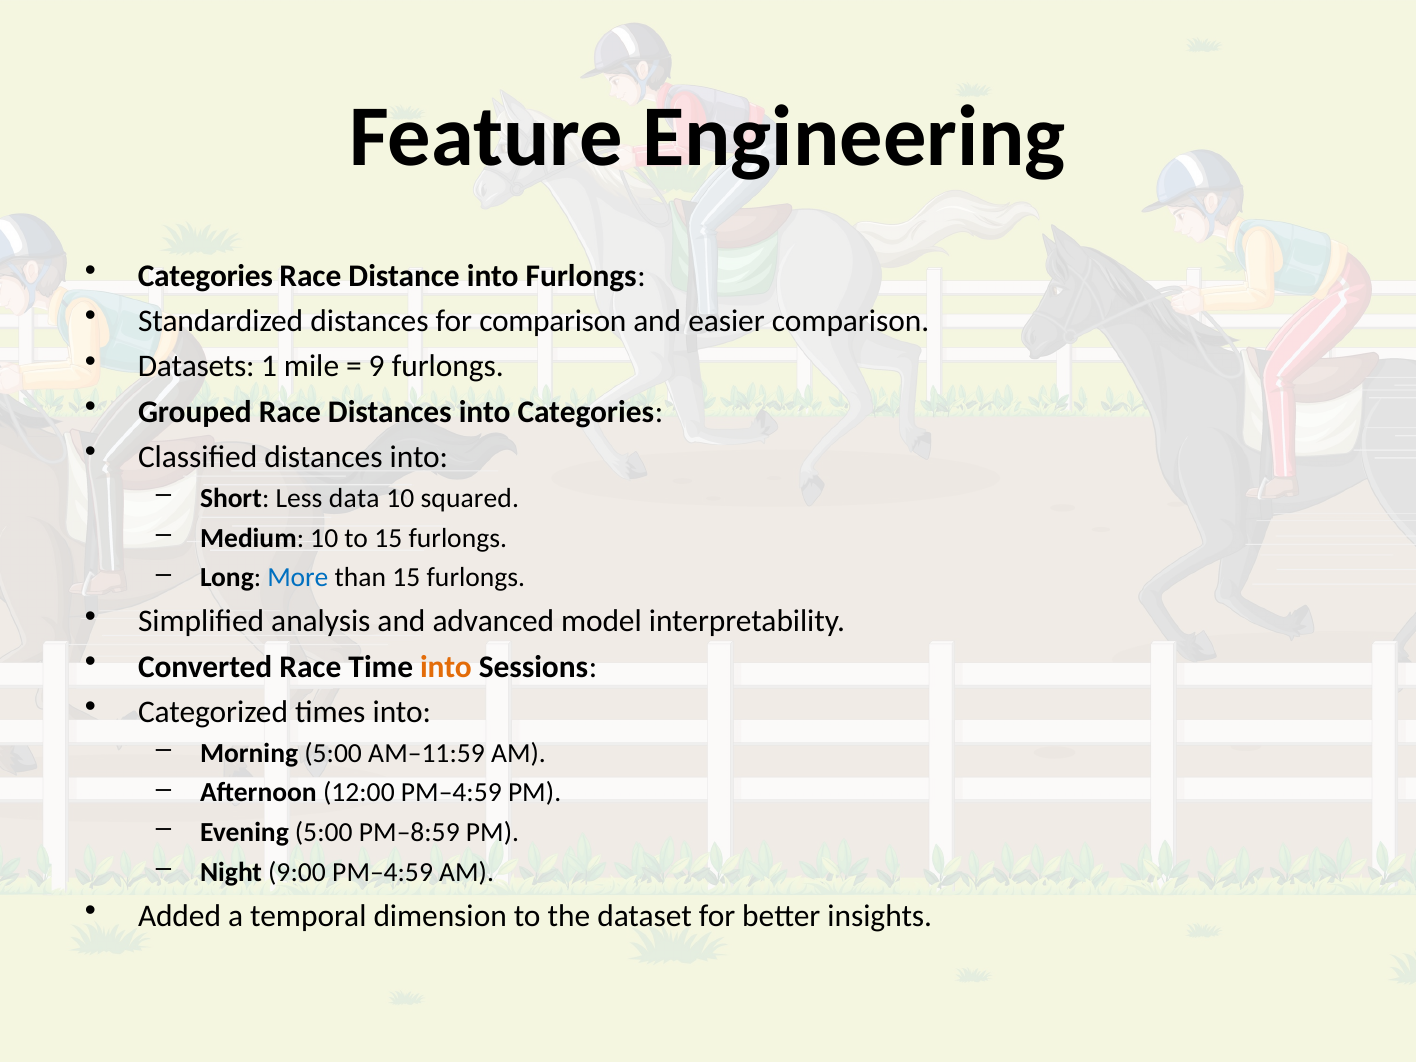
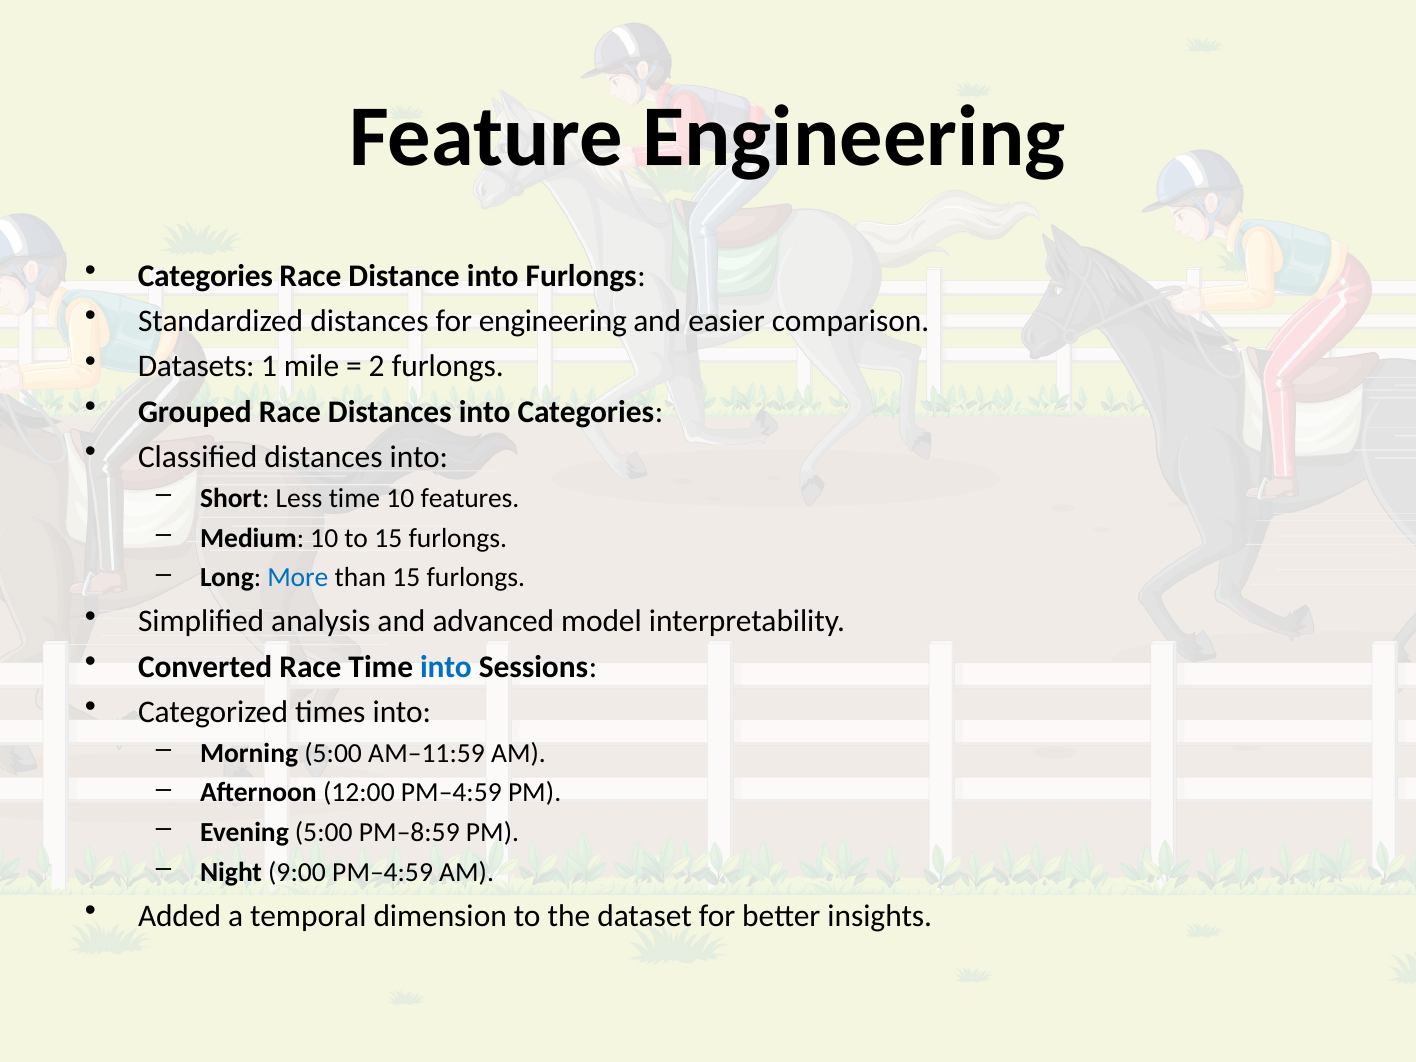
for comparison: comparison -> engineering (553, 321)
9: 9 -> 2 (377, 366)
Less data: data -> time (354, 498)
squared: squared -> features (470, 498)
into colour: orange -> blue (446, 667)
